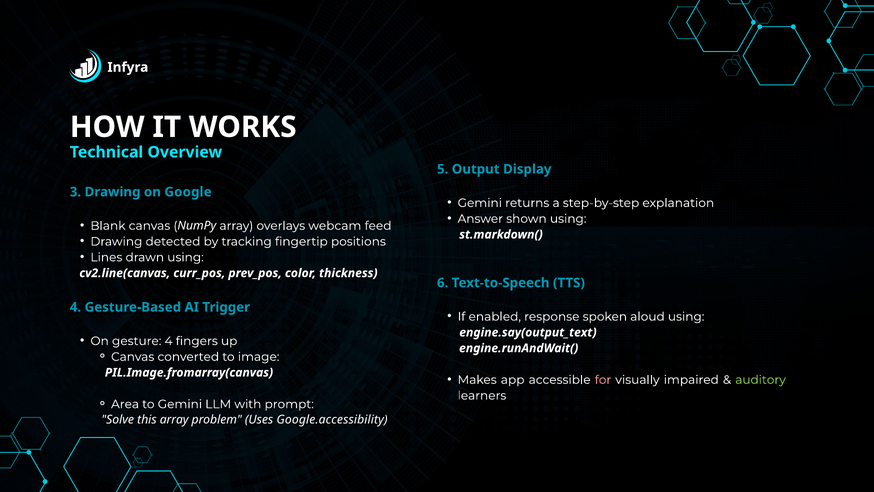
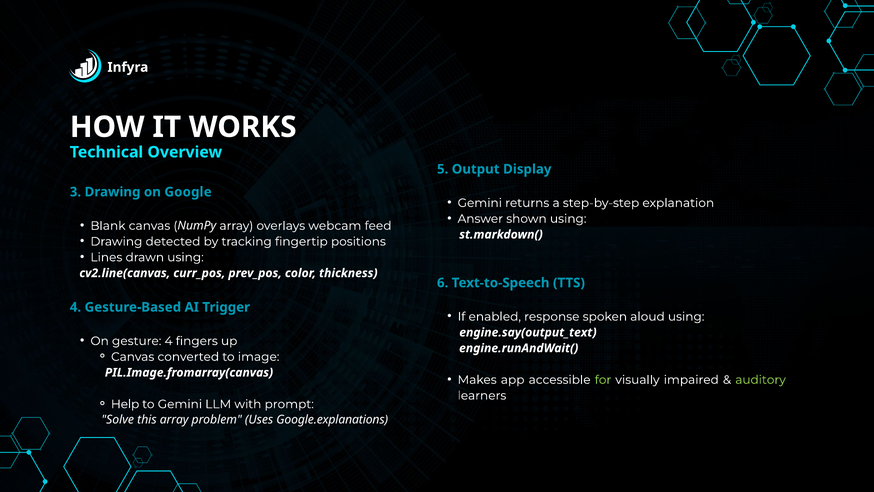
for colour: pink -> light green (603, 380)
Area: Area -> Help (125, 404)
Google.accessibility: Google.accessibility -> Google.explanations (332, 420)
